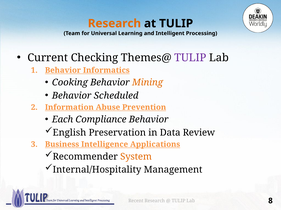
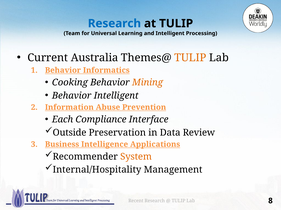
Research colour: orange -> blue (114, 24)
Checking: Checking -> Australia (95, 58)
TULIP colour: purple -> orange (190, 58)
Behavior Scheduled: Scheduled -> Intelligent (116, 96)
Compliance Behavior: Behavior -> Interface (149, 120)
English: English -> Outside (70, 133)
